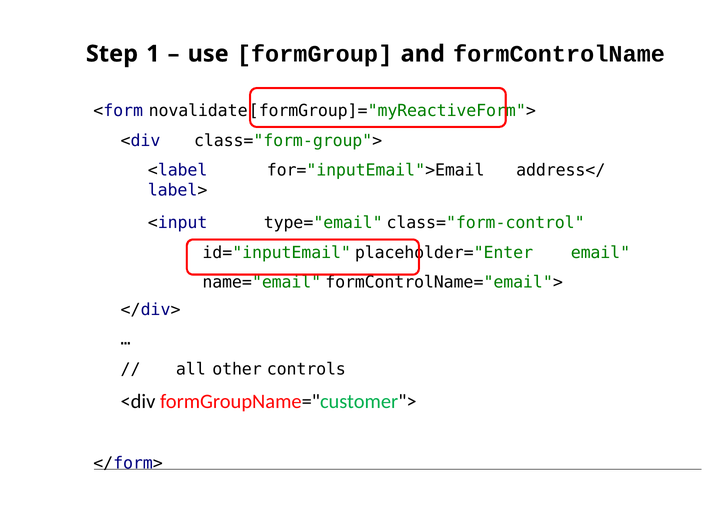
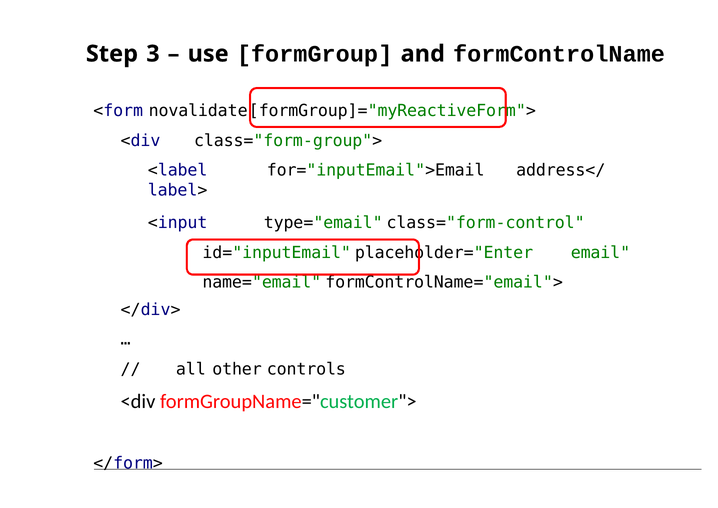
1: 1 -> 3 (153, 54)
